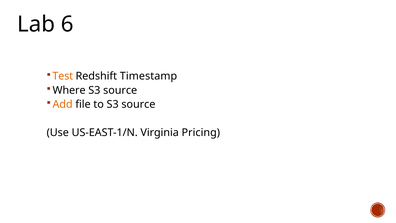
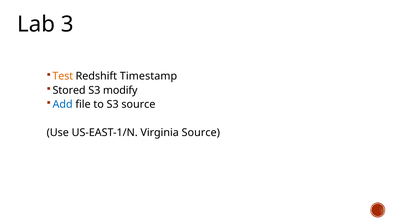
6: 6 -> 3 (67, 24)
Where: Where -> Stored (69, 90)
source: source -> modify (120, 90)
Add colour: orange -> blue (63, 104)
Virginia Pricing: Pricing -> Source (201, 132)
